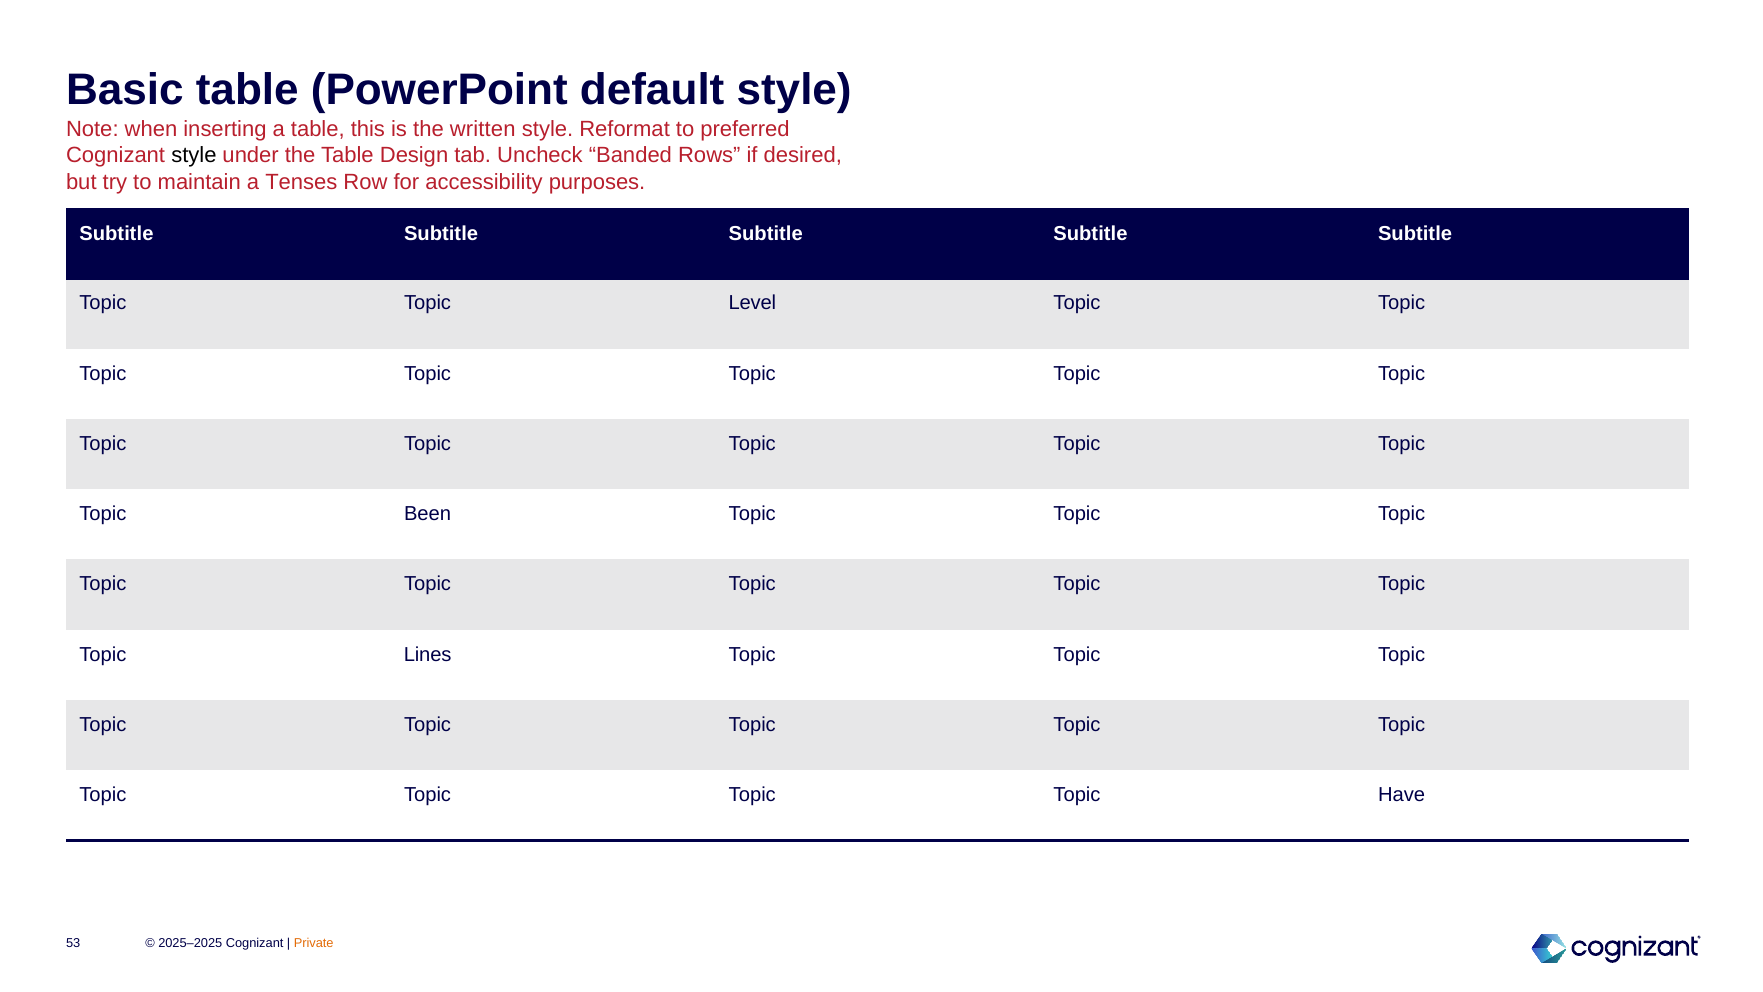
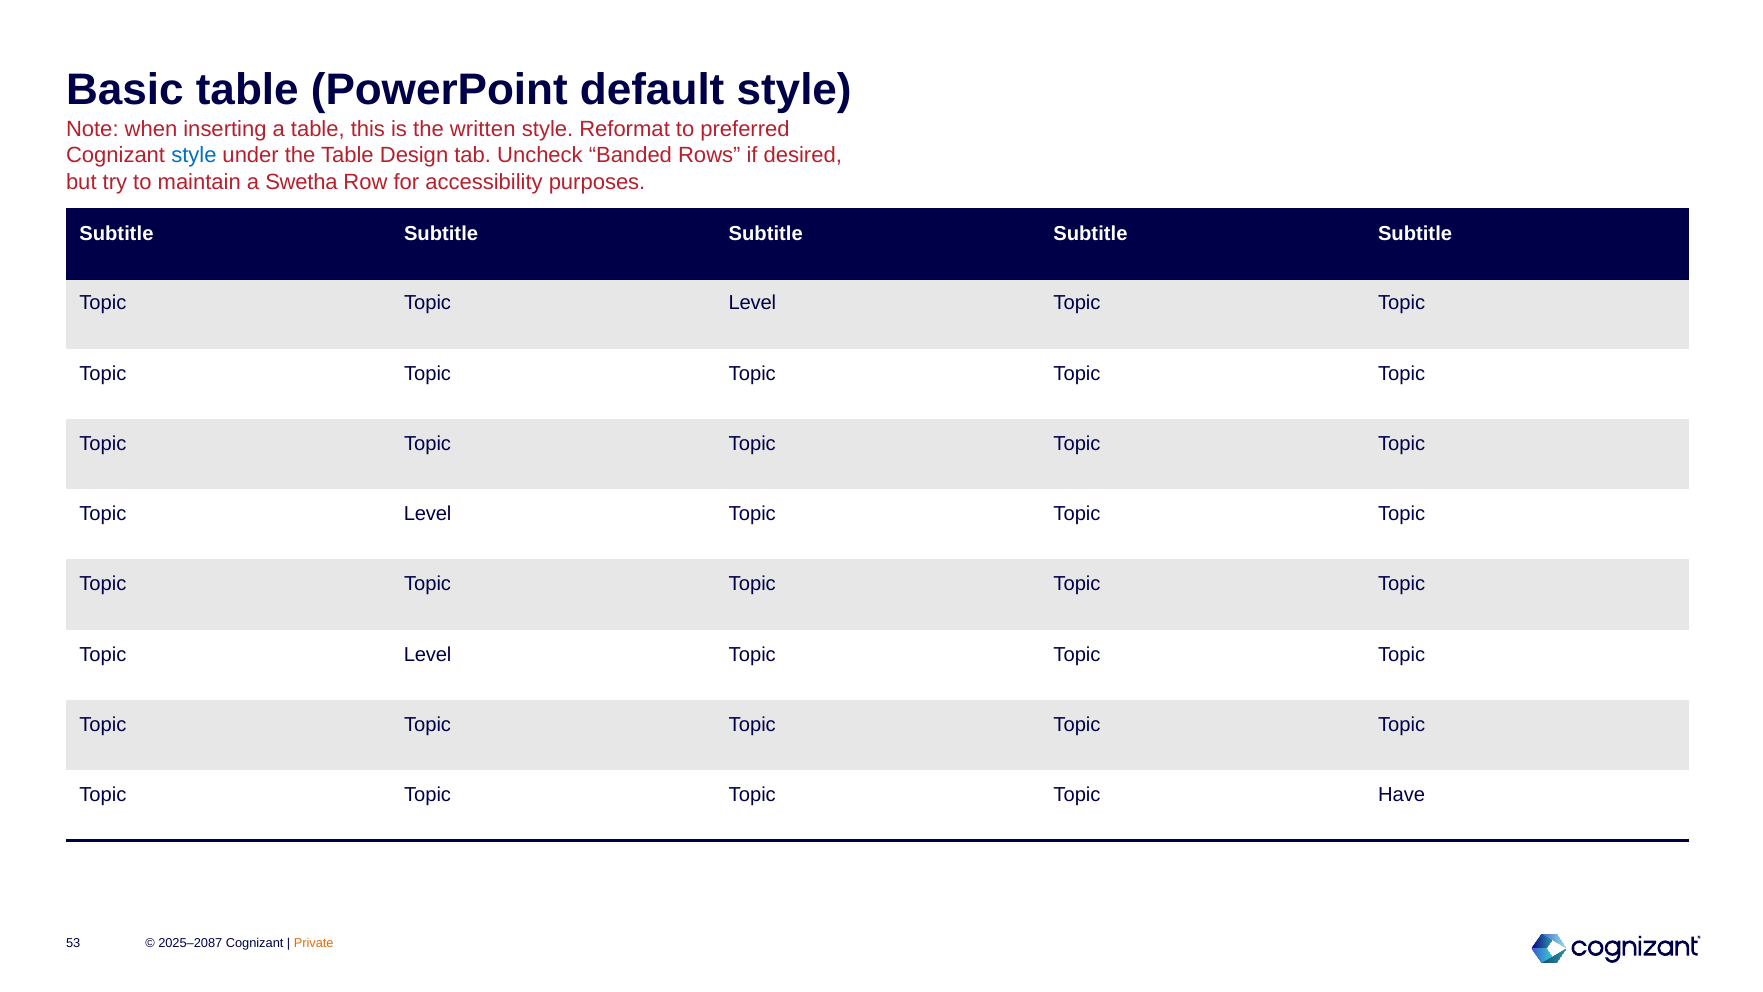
style colour: black -> blue (194, 155)
Tenses: Tenses -> Swetha (301, 182)
Been: Been -> Level (428, 514)
Lines: Lines -> Level (428, 654)
2025–2025: 2025–2025 -> 2025–2087 (190, 943)
